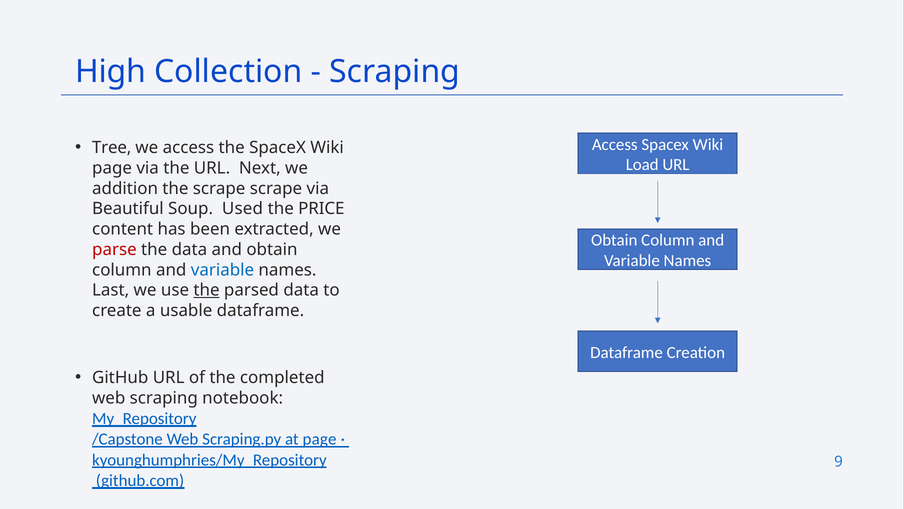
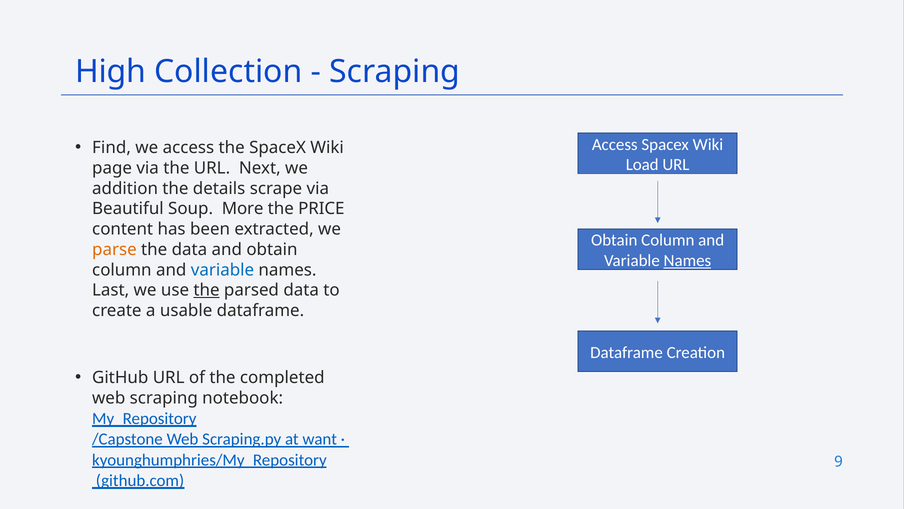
Tree: Tree -> Find (112, 148)
the scrape: scrape -> details (219, 188)
Used: Used -> More (243, 209)
parse colour: red -> orange (114, 249)
Names underline: none -> present (687, 260)
at page: page -> want (320, 439)
